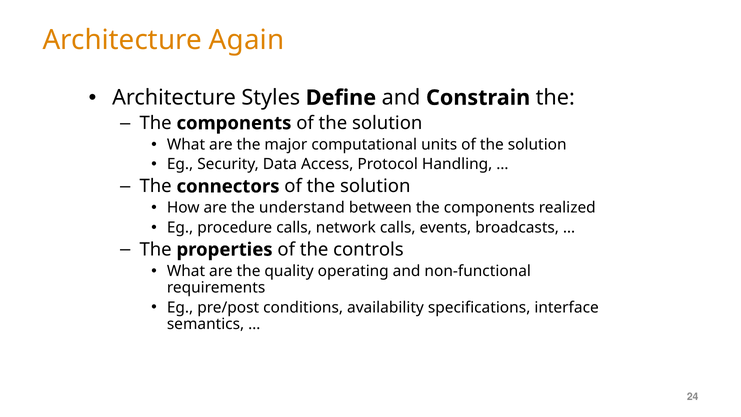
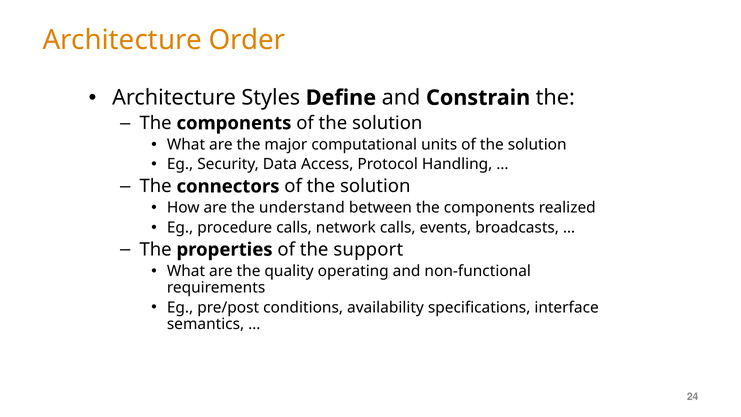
Again: Again -> Order (247, 40)
controls: controls -> support (368, 250)
